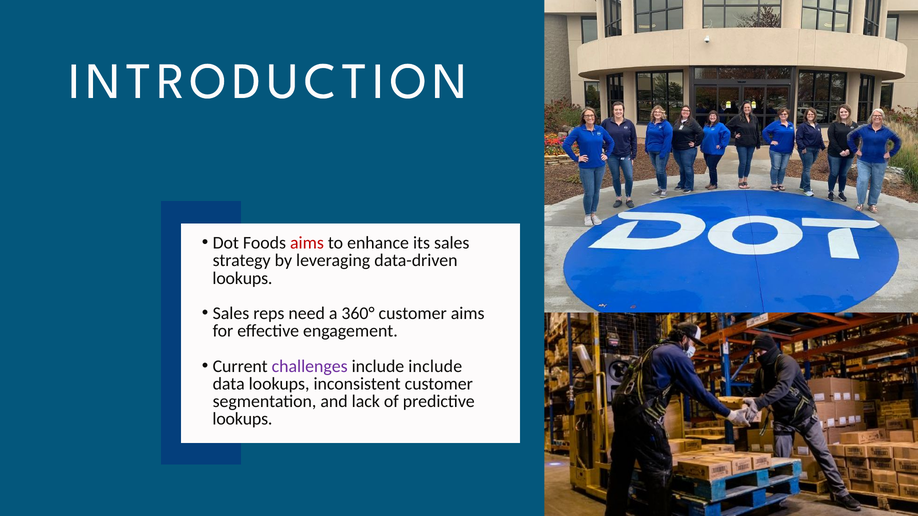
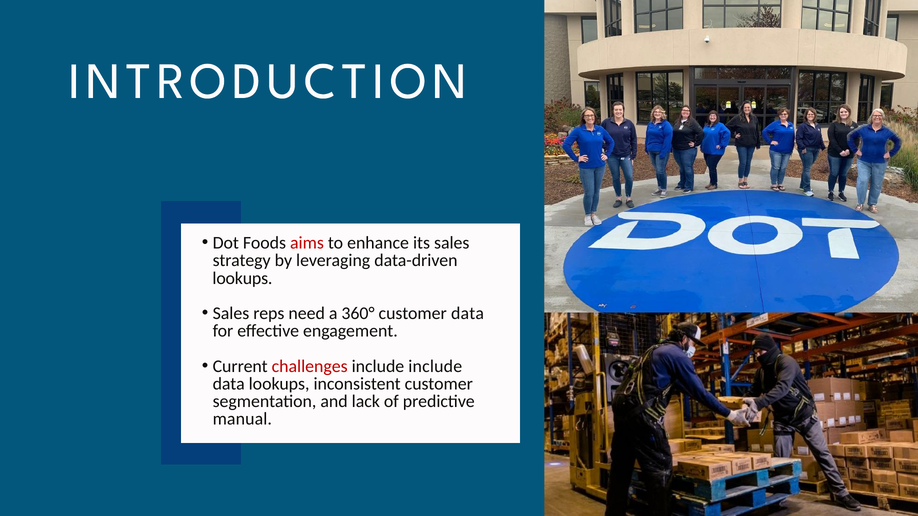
customer aims: aims -> data (468, 314)
challenges colour: purple -> red (310, 366)
lookups: lookups -> manual (242, 419)
